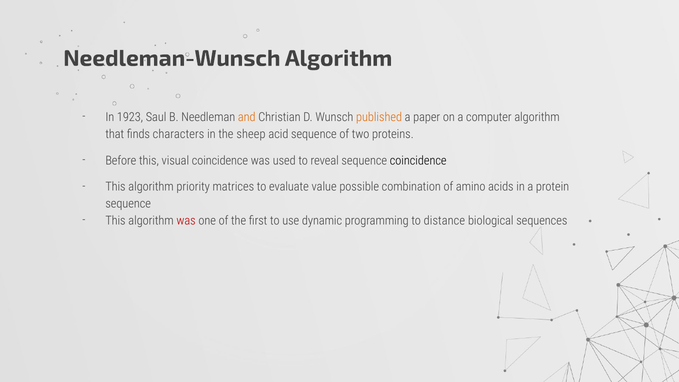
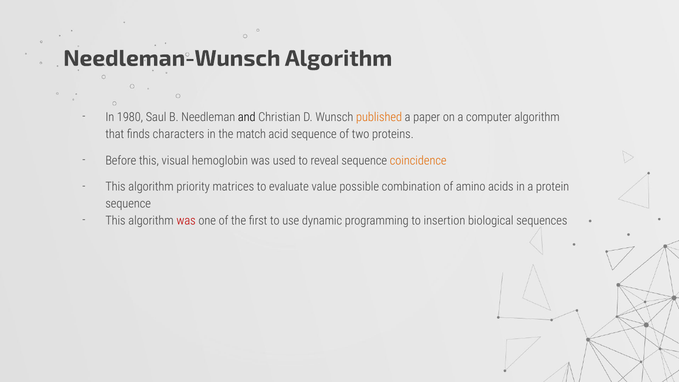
1923: 1923 -> 1980 (130, 117)
and colour: orange -> black (247, 117)
sheep: sheep -> match (251, 134)
visual coincidence: coincidence -> hemoglobin (220, 160)
coincidence colour: black -> orange (418, 160)
distance: distance -> insertion (444, 221)
